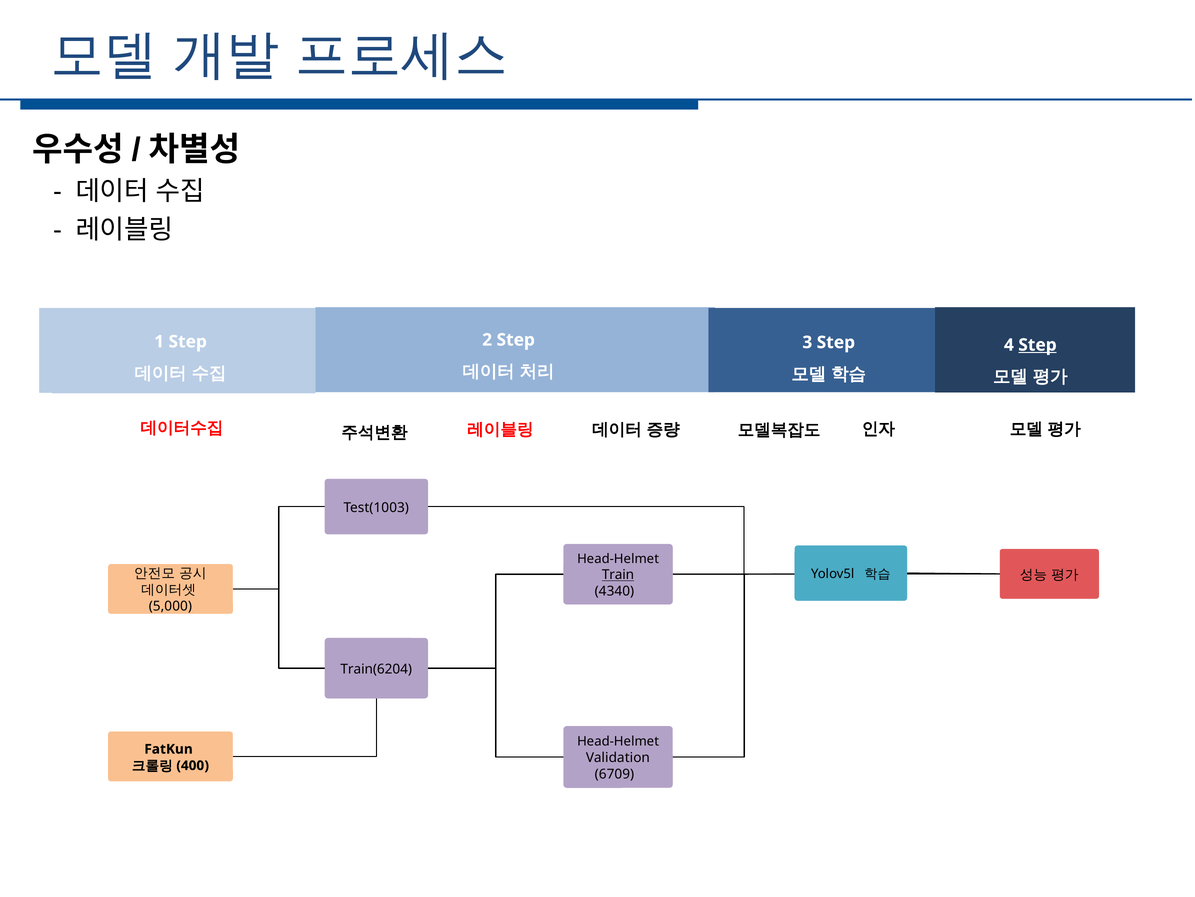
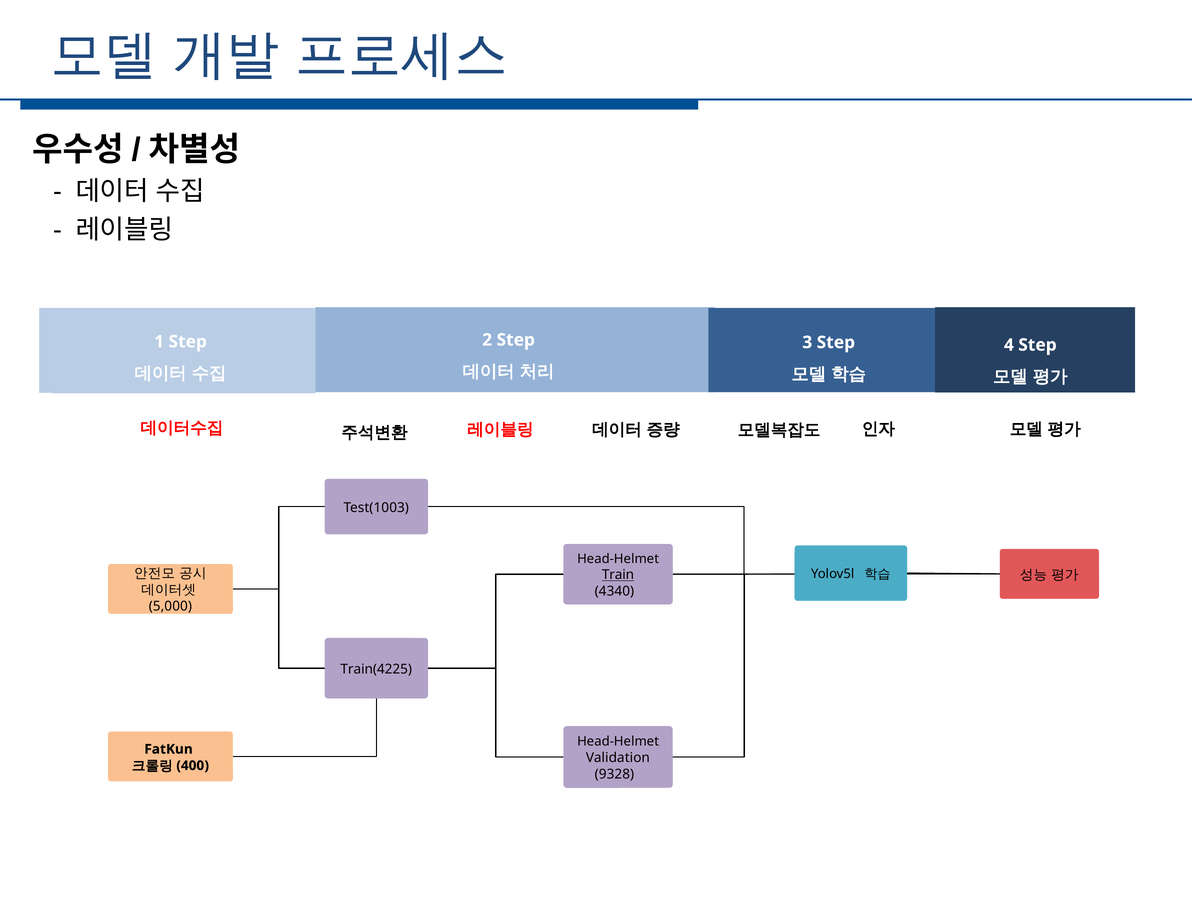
Step underline: present -> none (1037, 345)
Train(6204: Train(6204 -> Train(4225 (376, 669)
6709: 6709 -> 9328 (614, 773)
